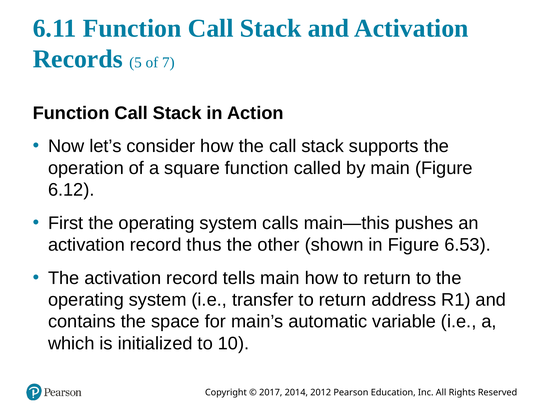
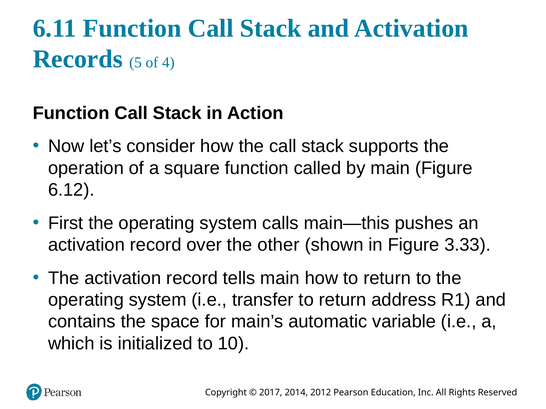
7: 7 -> 4 (168, 63)
thus: thus -> over (204, 245)
6.53: 6.53 -> 3.33 (468, 245)
